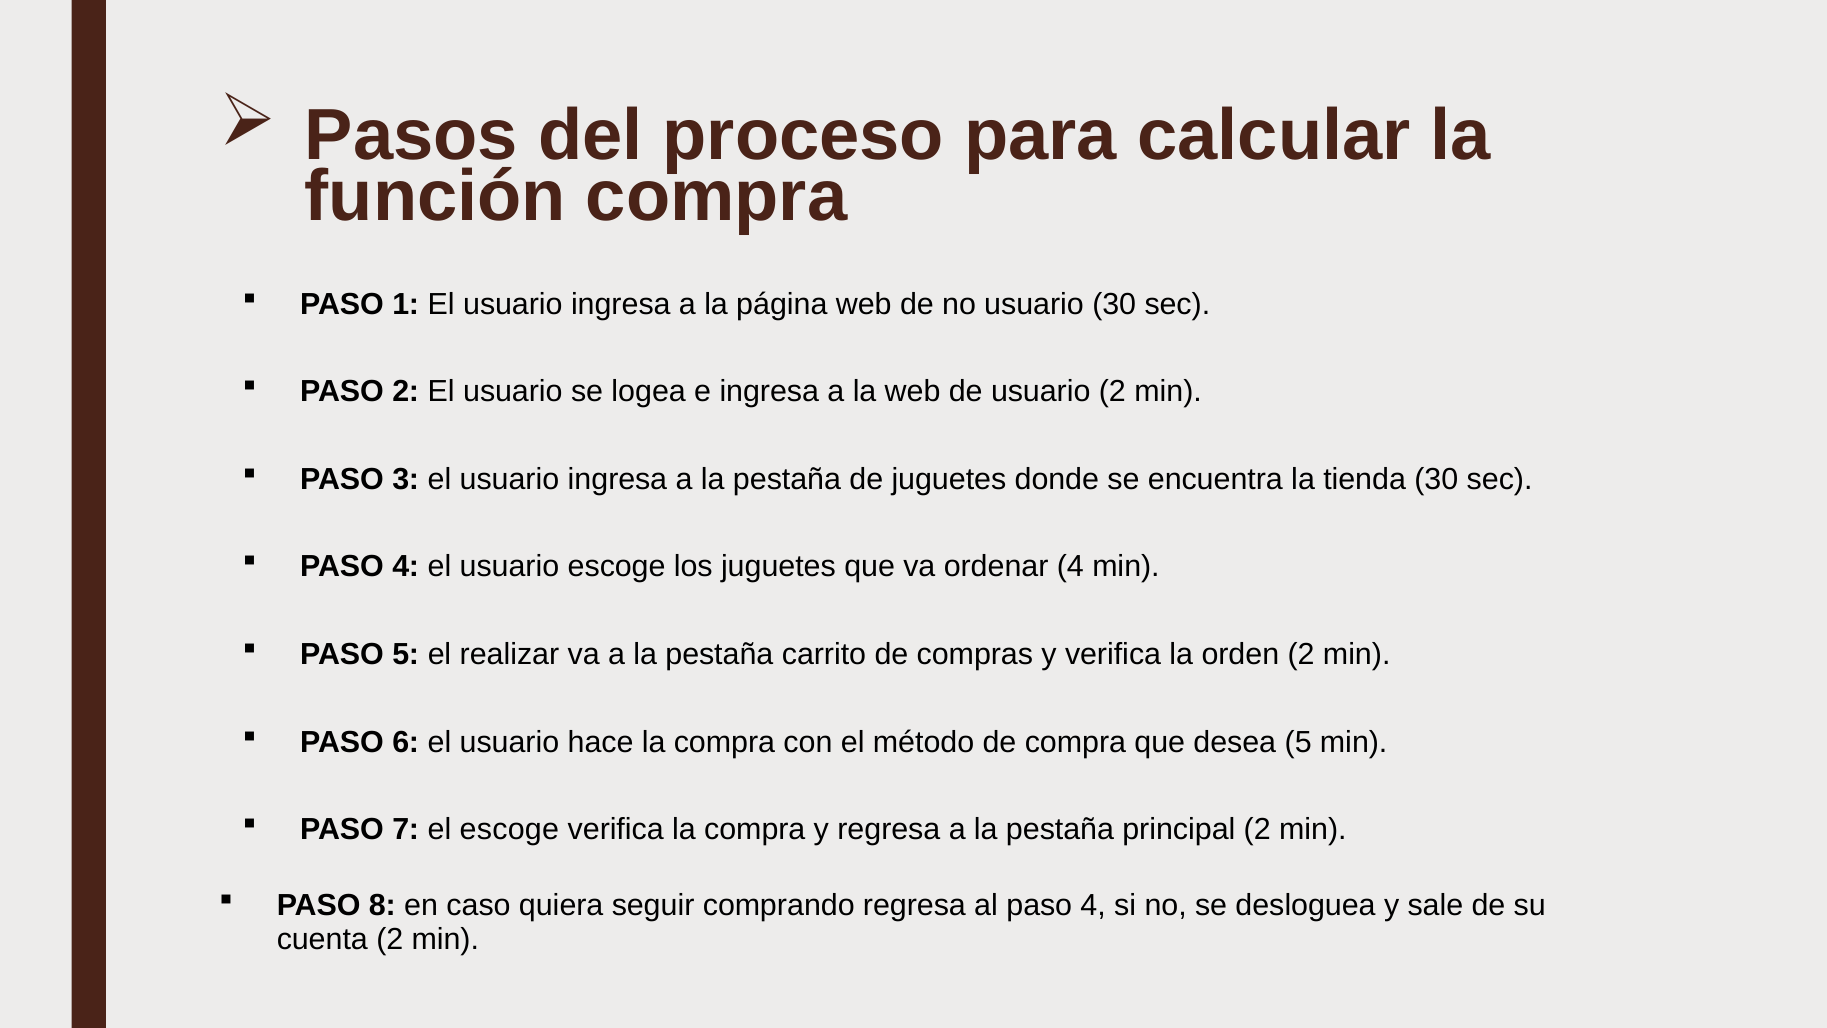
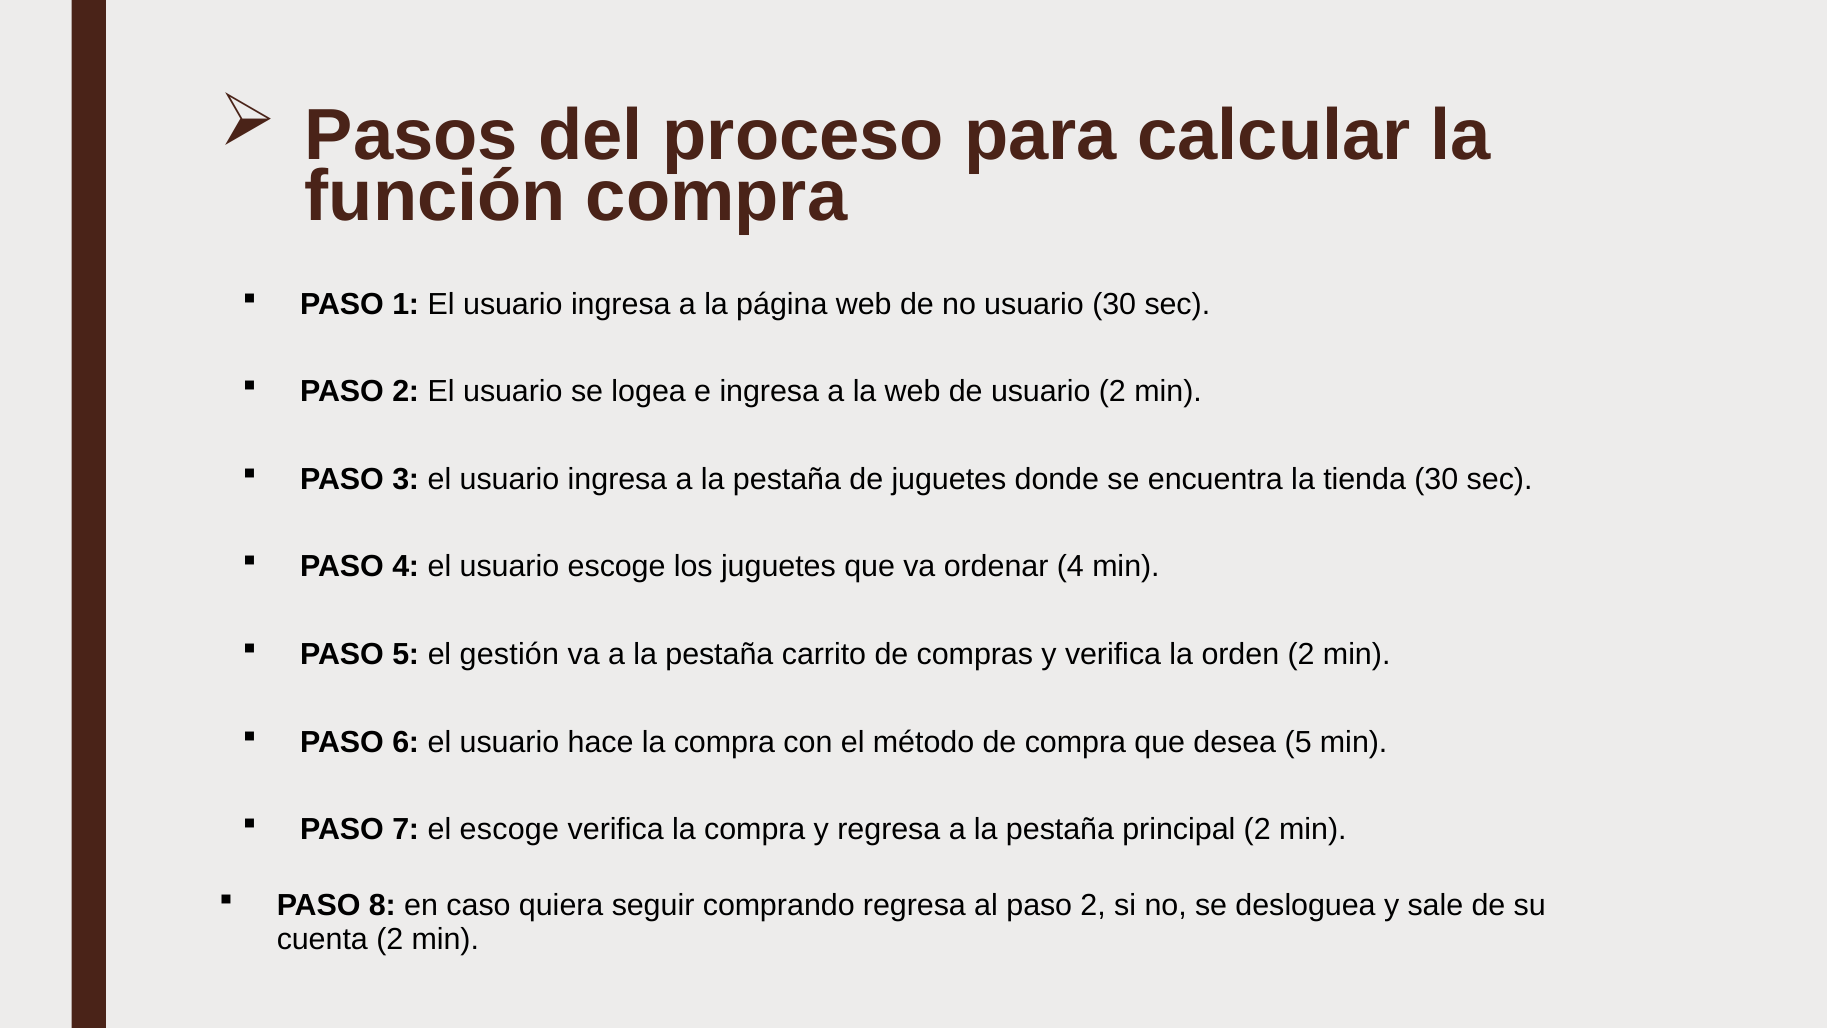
realizar: realizar -> gestión (509, 654)
al paso 4: 4 -> 2 (1093, 905)
